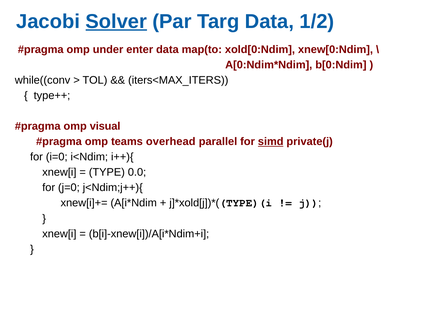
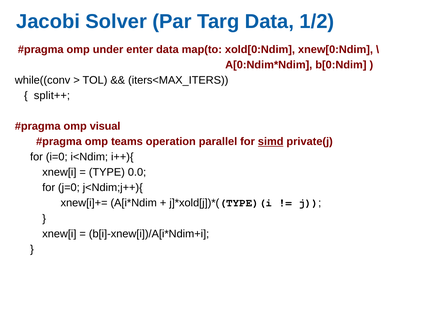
Solver underline: present -> none (116, 21)
type++: type++ -> split++ (52, 96)
overhead: overhead -> operation (171, 142)
